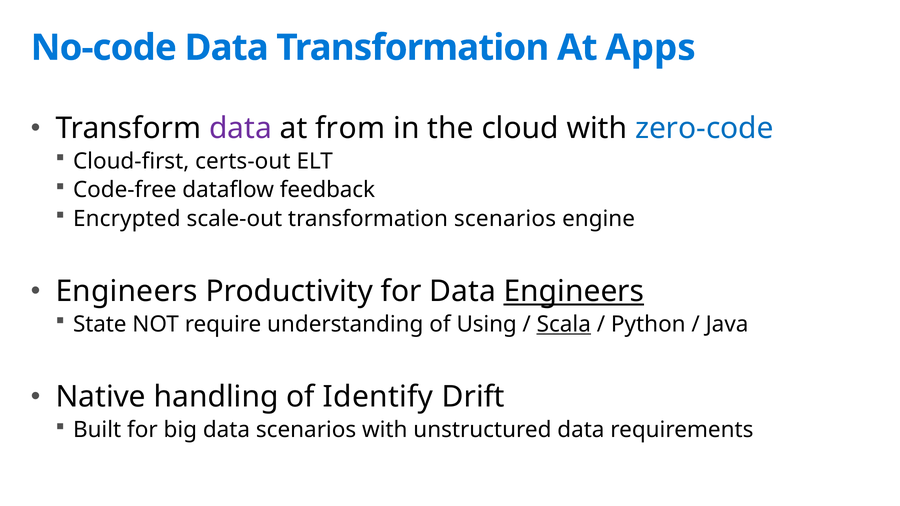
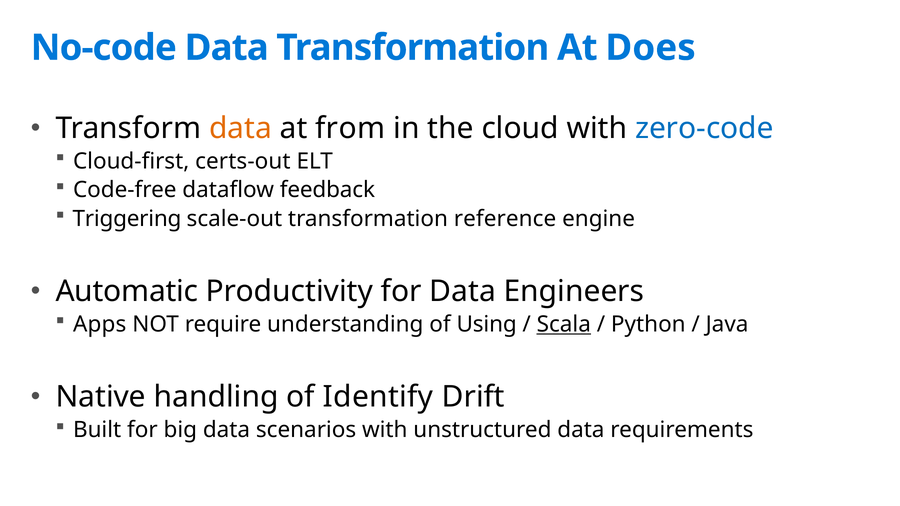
Apps: Apps -> Does (651, 48)
data colour: purple -> orange (241, 128)
Encrypted: Encrypted -> Triggering (127, 219)
transformation scenarios: scenarios -> reference (505, 219)
Engineers: Engineers -> Automatic (127, 292)
Engineers underline: present -> none (574, 292)
State: State -> Apps (100, 325)
